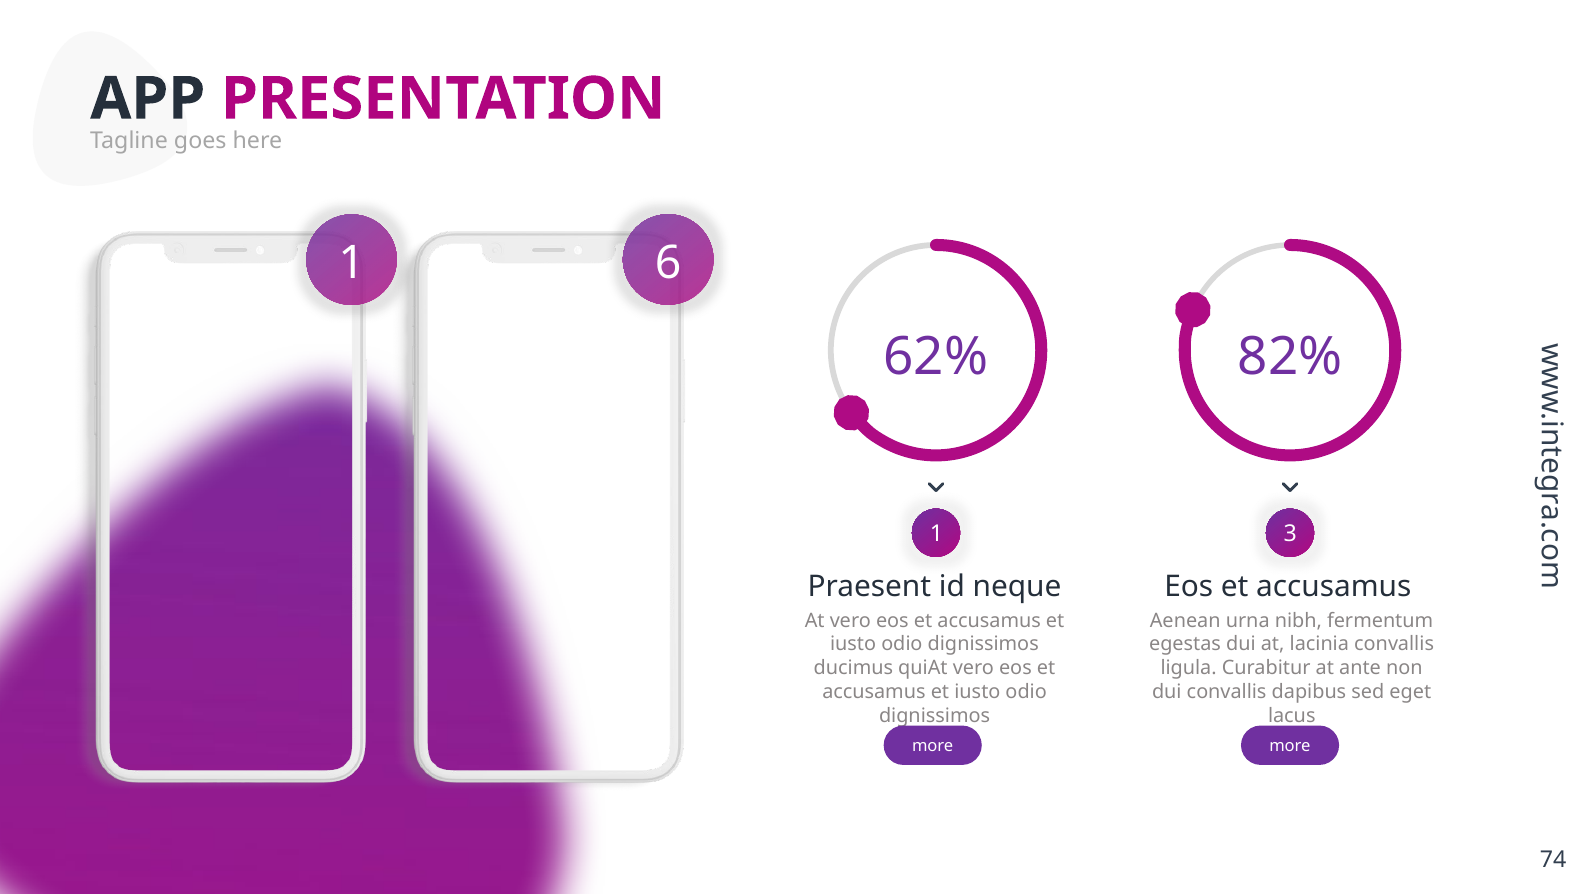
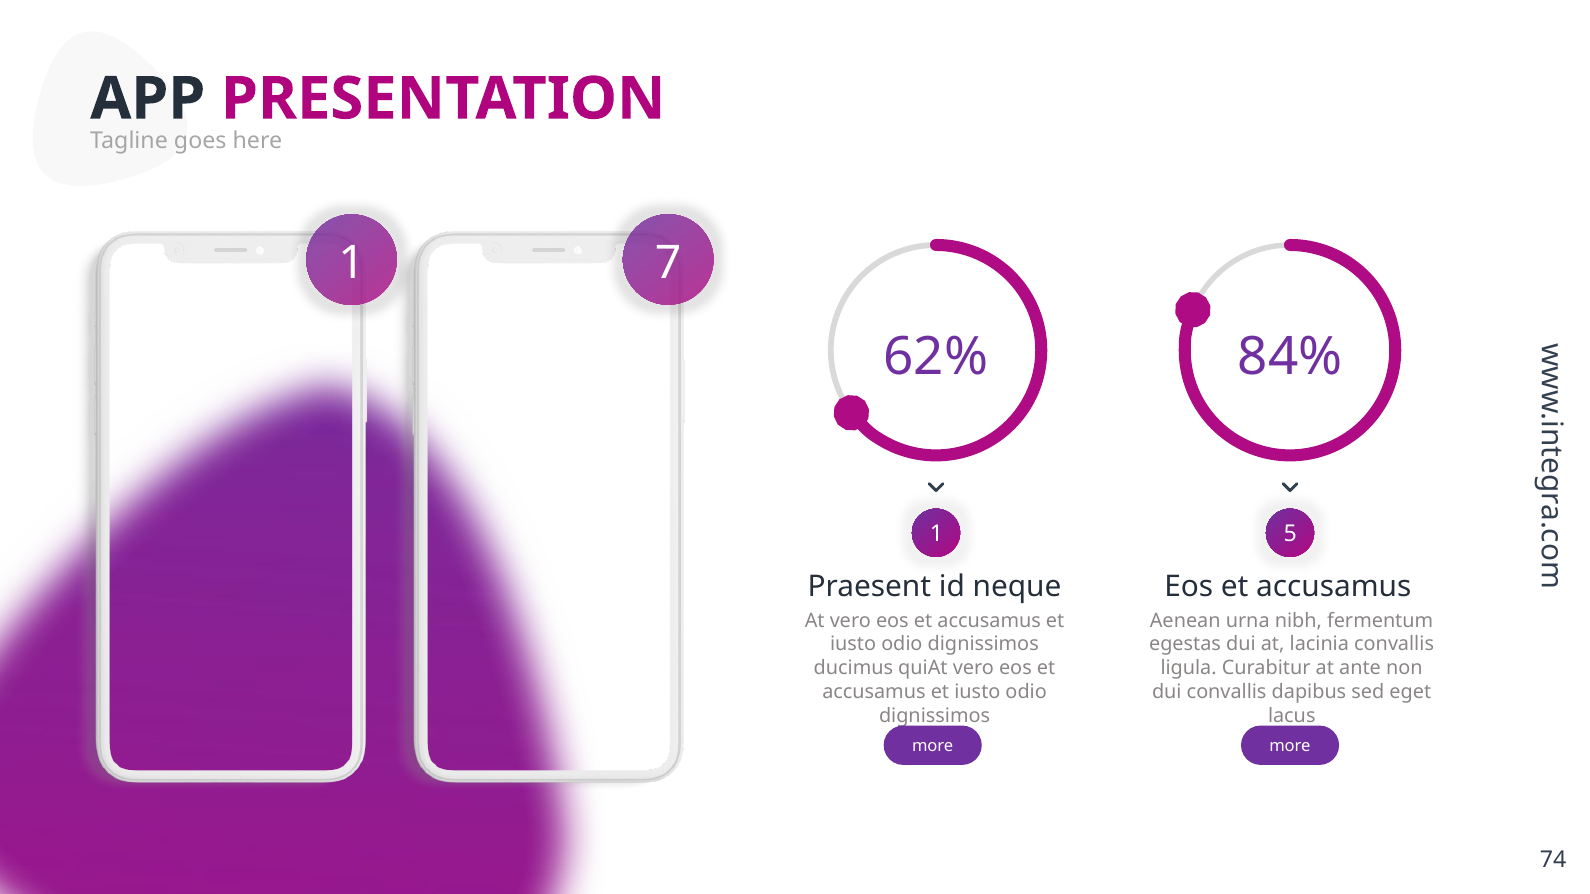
6: 6 -> 7 (668, 263)
82%: 82% -> 84% (1290, 358)
3: 3 -> 5 (1290, 534)
